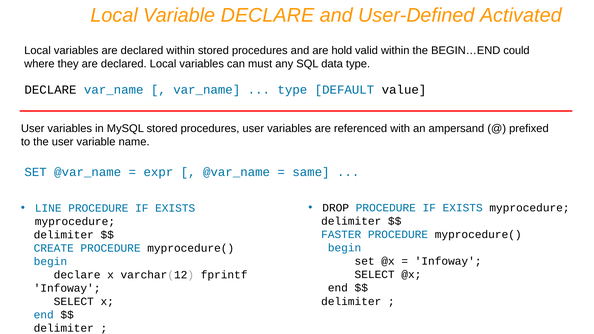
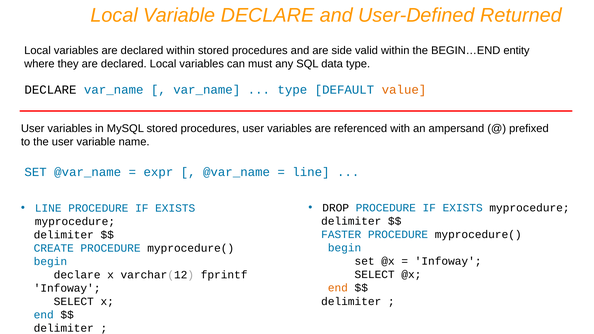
Activated: Activated -> Returned (521, 15)
hold: hold -> side (342, 50)
could: could -> entity (516, 50)
value colour: black -> orange (404, 90)
same: same -> line (311, 172)
end colour: black -> orange (338, 288)
